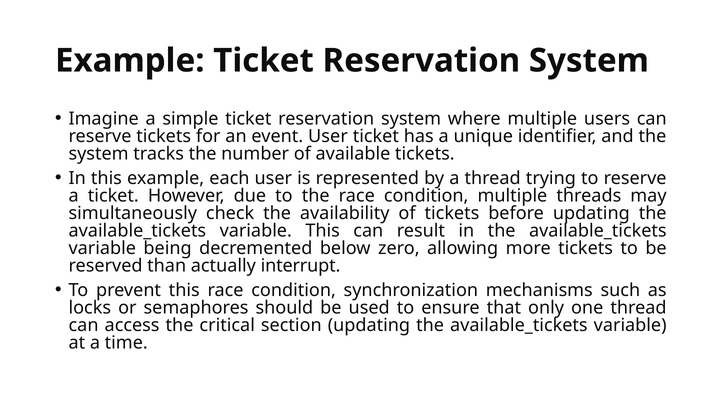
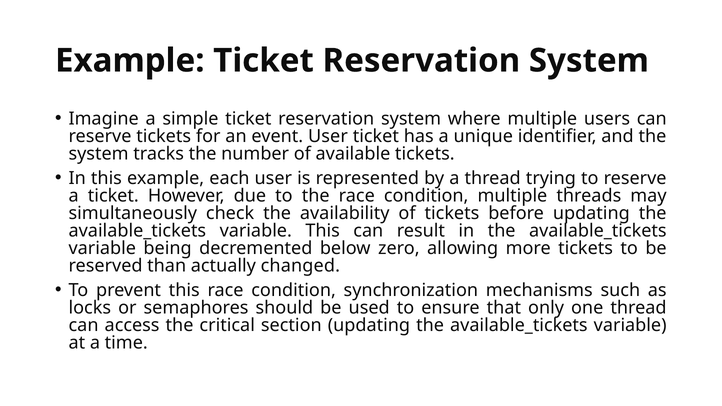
interrupt: interrupt -> changed (300, 266)
